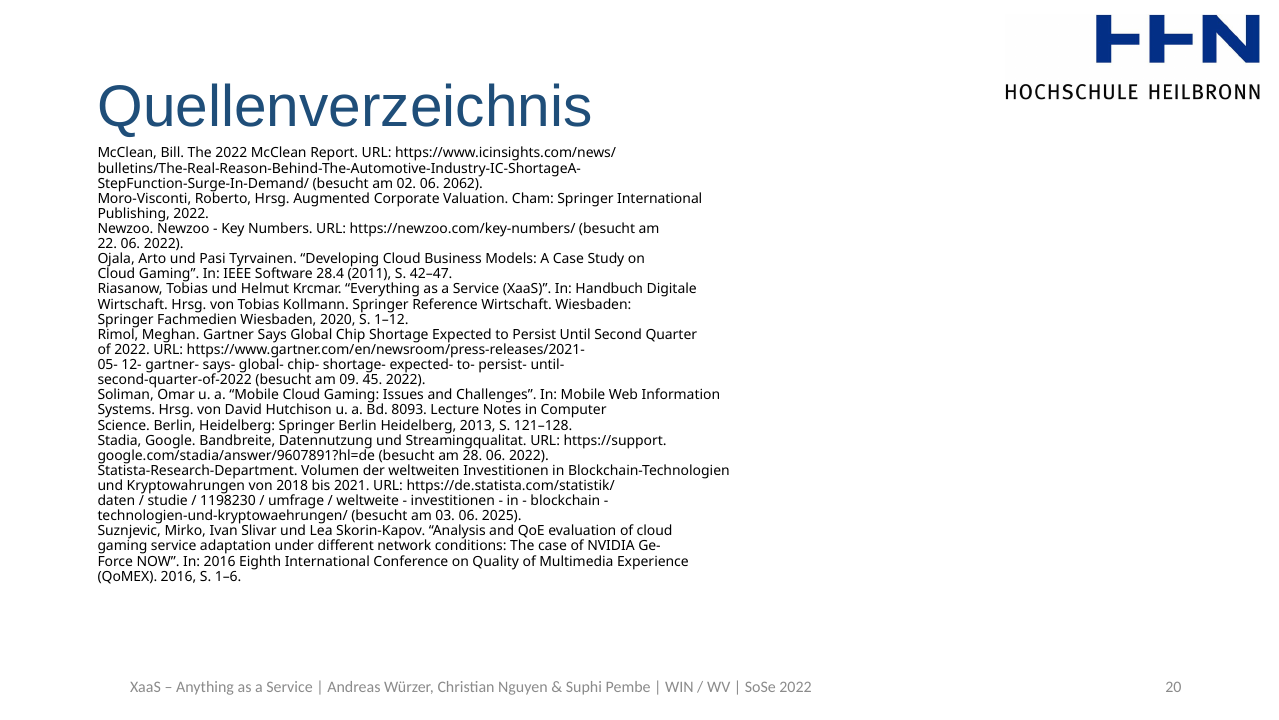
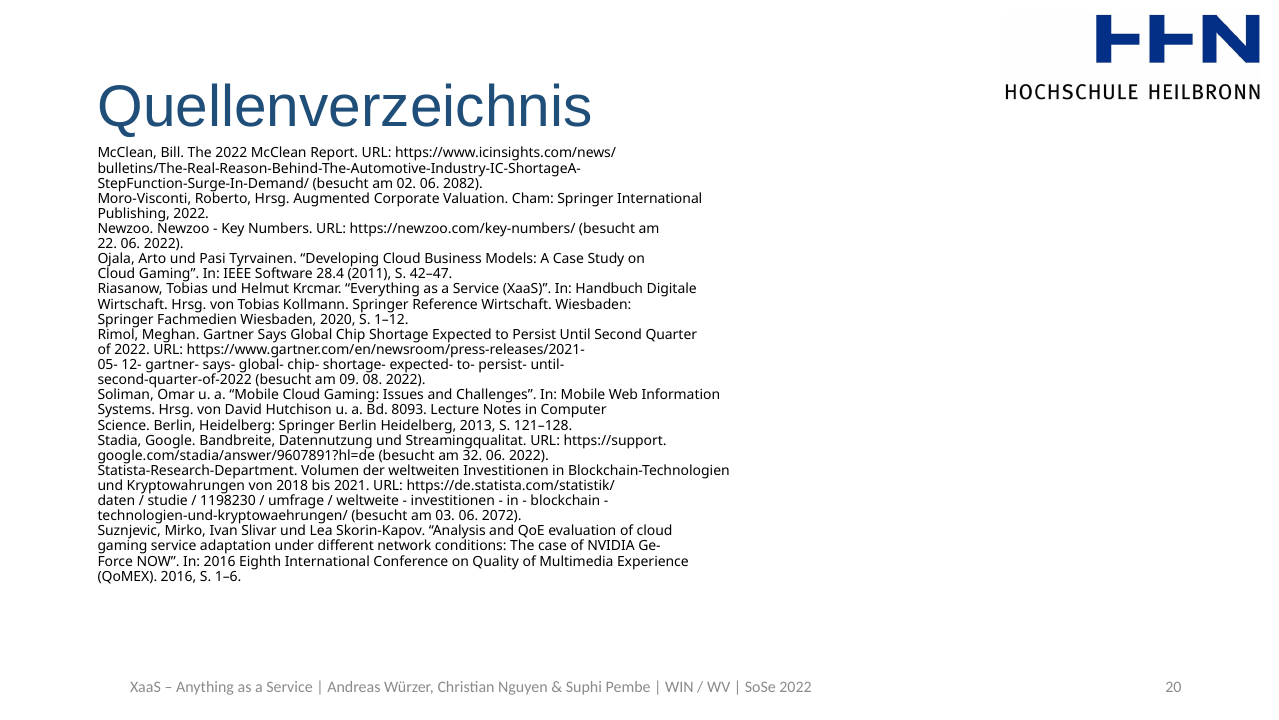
2062: 2062 -> 2082 (463, 183)
45: 45 -> 08 (373, 380)
28: 28 -> 32 (472, 455)
2025: 2025 -> 2072 (502, 516)
